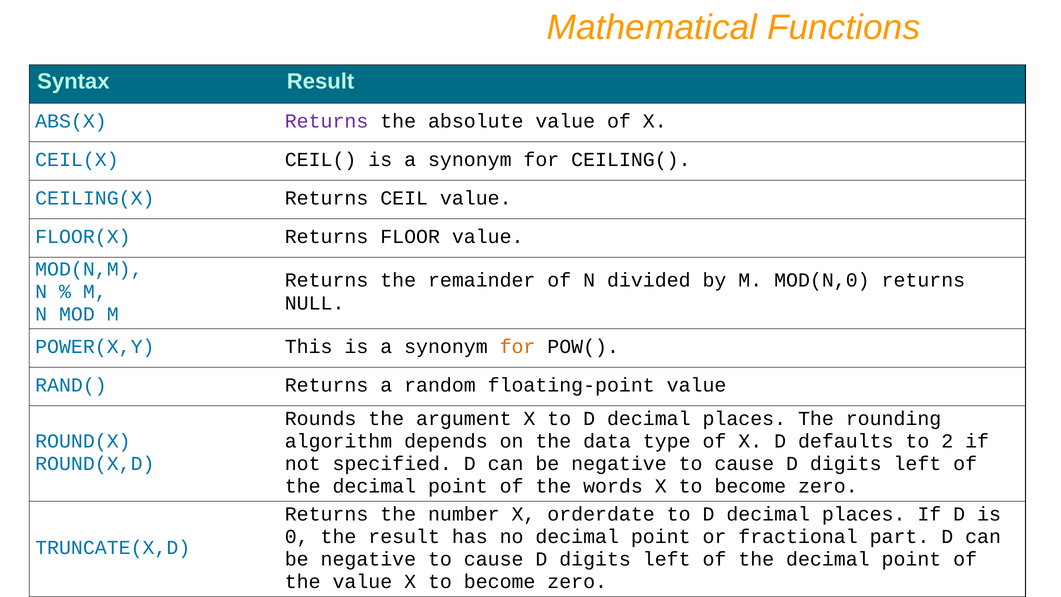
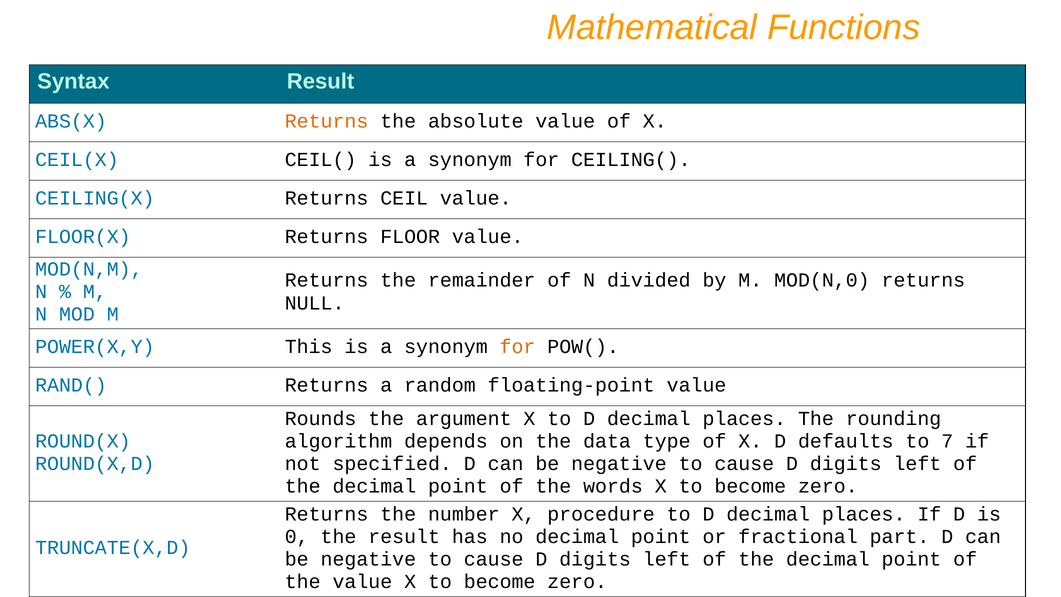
Returns colour: purple -> orange (327, 121)
2: 2 -> 7 (947, 441)
orderdate: orderdate -> procedure (601, 514)
